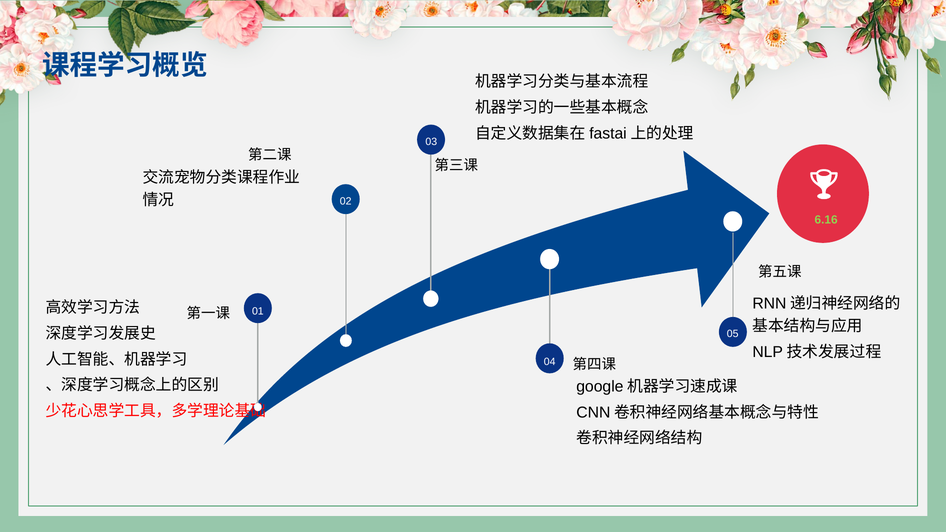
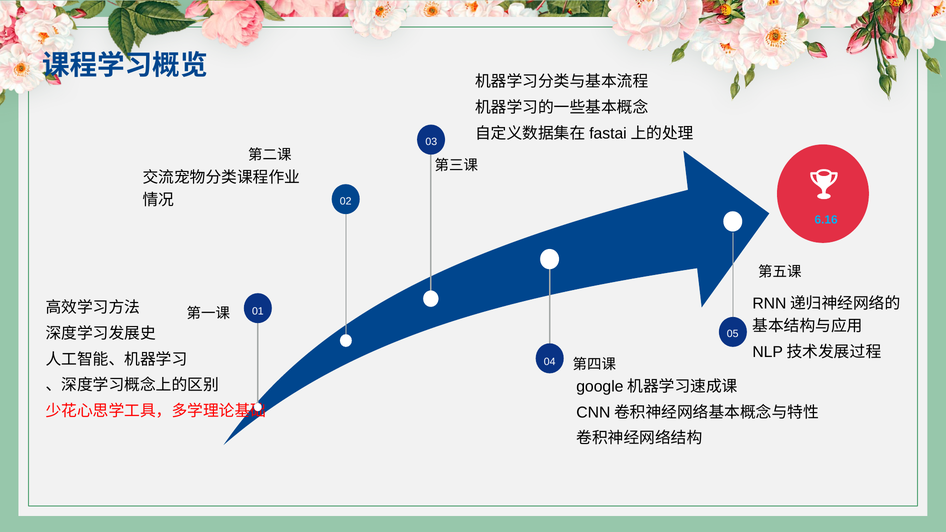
6.16 colour: light green -> light blue (826, 220)
